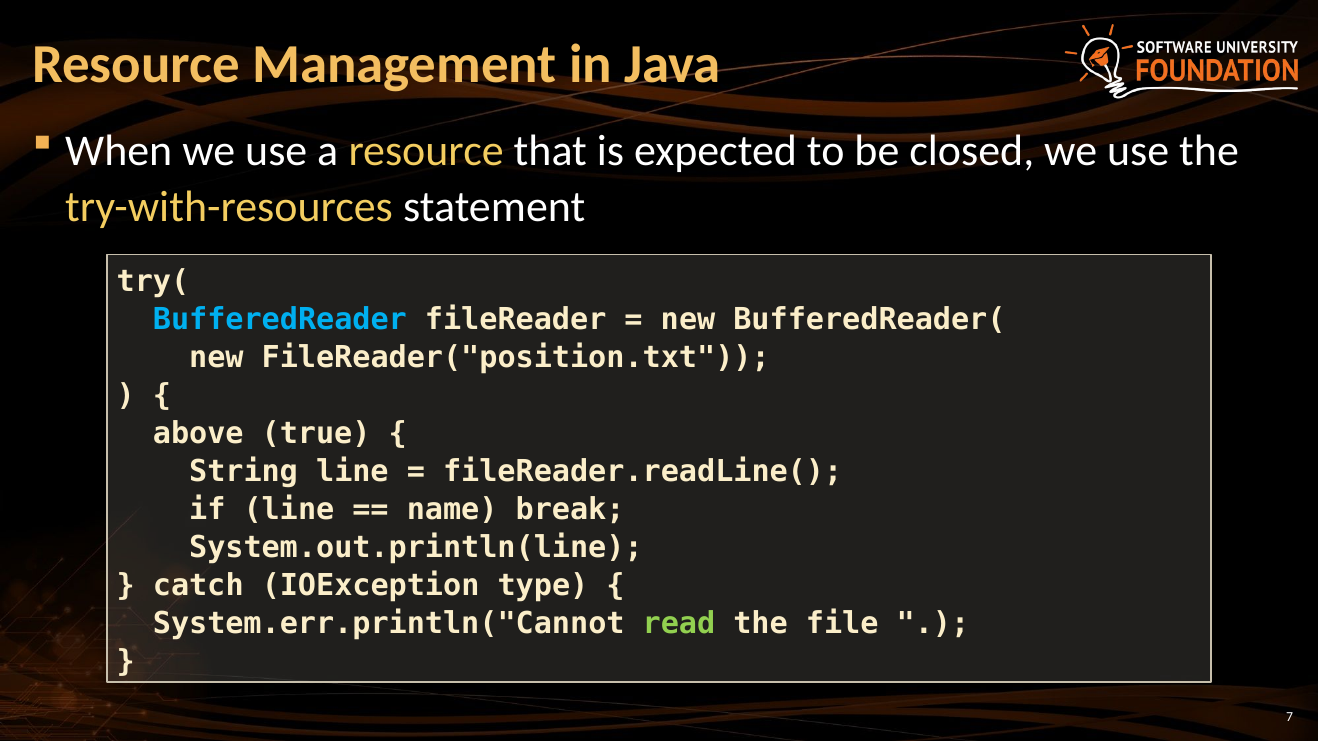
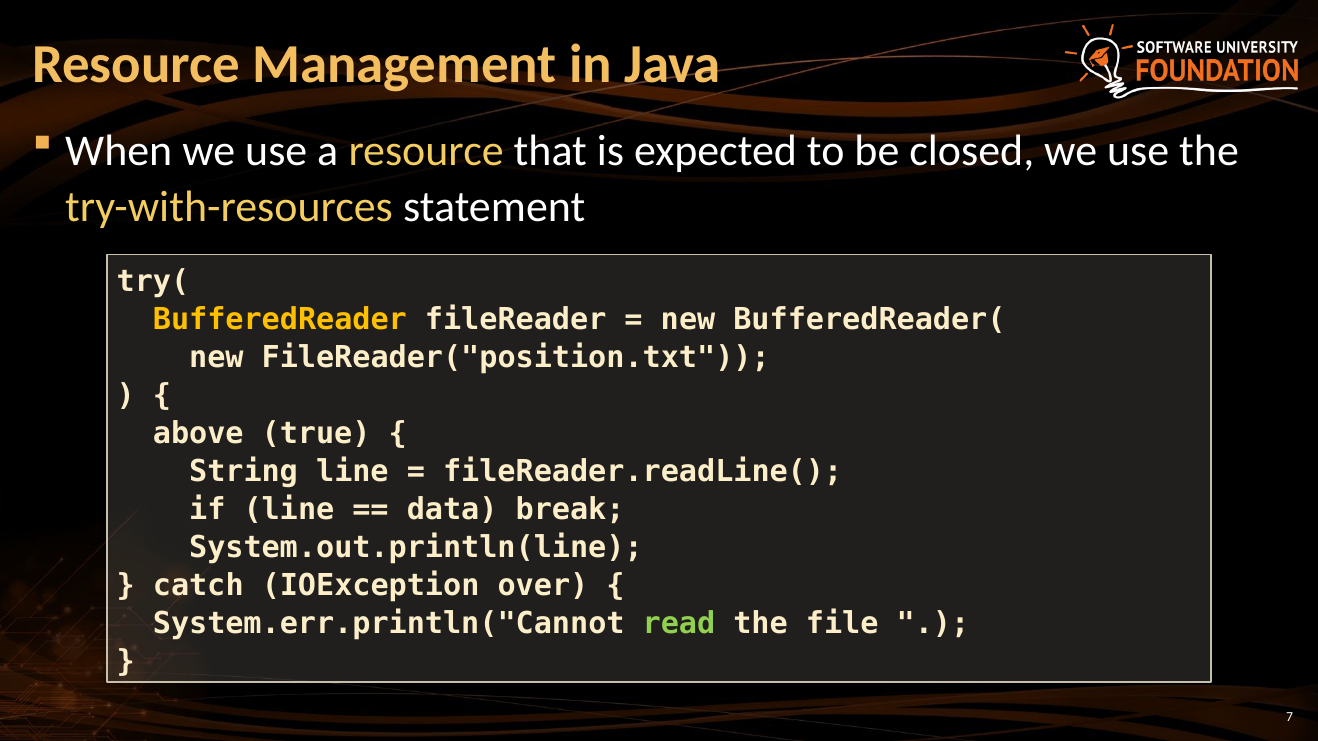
BufferedReader colour: light blue -> yellow (280, 319)
name: name -> data (452, 510)
type: type -> over (543, 586)
